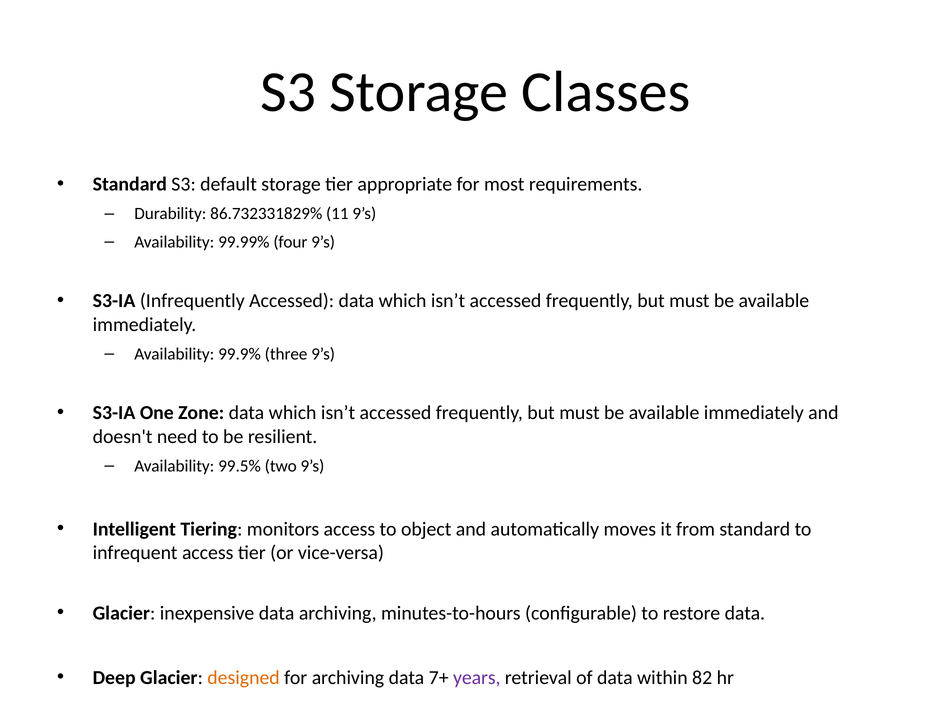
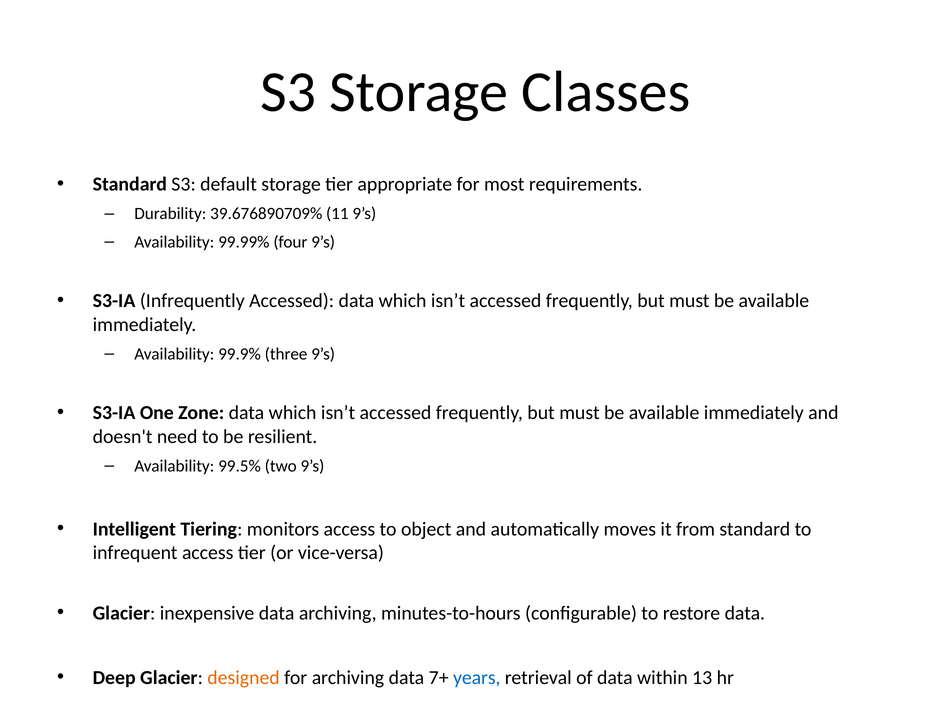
86.732331829%: 86.732331829% -> 39.676890709% (266, 214)
years colour: purple -> blue (477, 678)
82: 82 -> 13 (702, 678)
